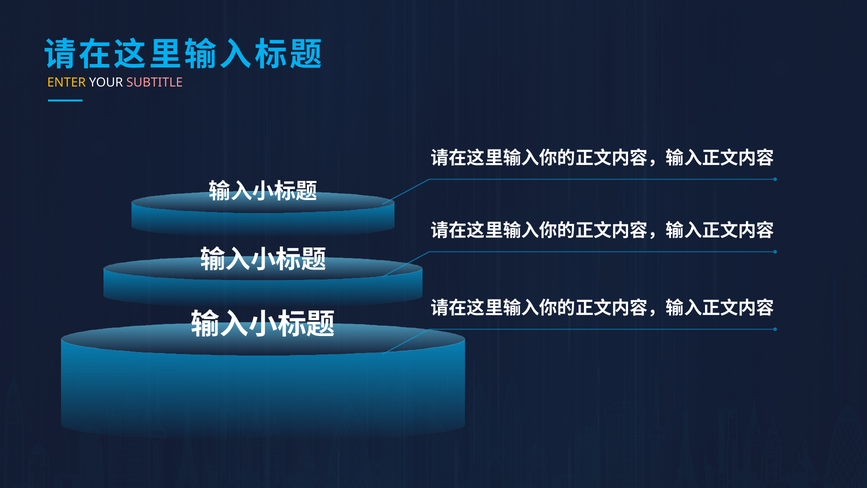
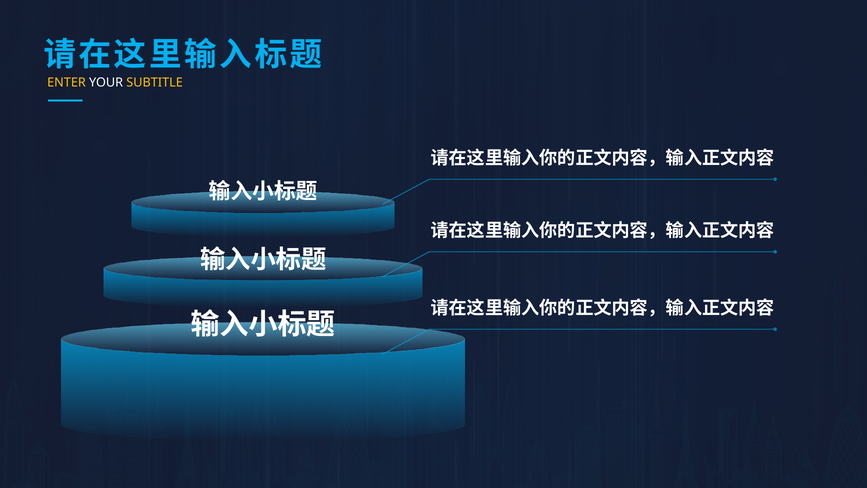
SUBTITLE colour: pink -> yellow (155, 83)
